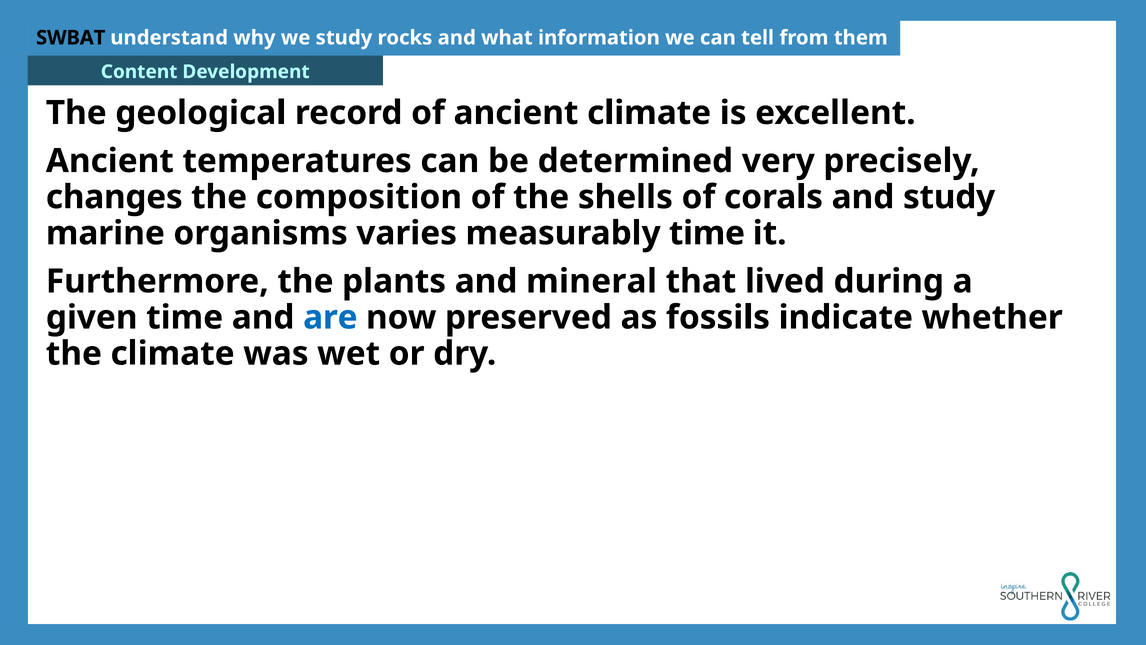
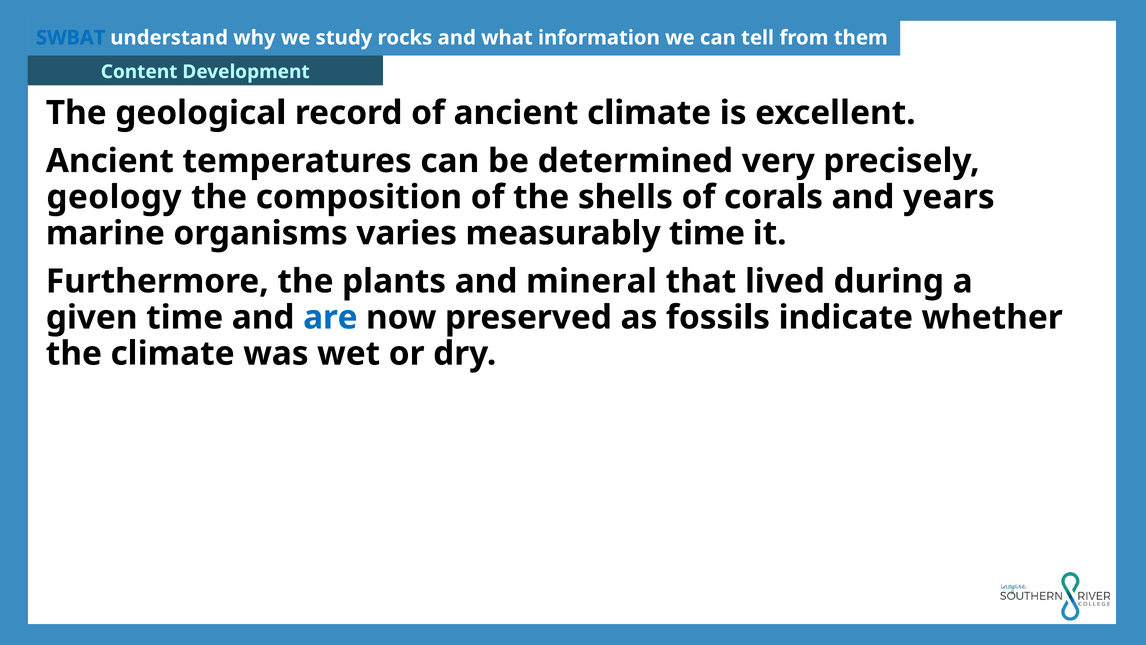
SWBAT colour: black -> blue (71, 38)
changes: changes -> geology (114, 197)
and study: study -> years (949, 197)
